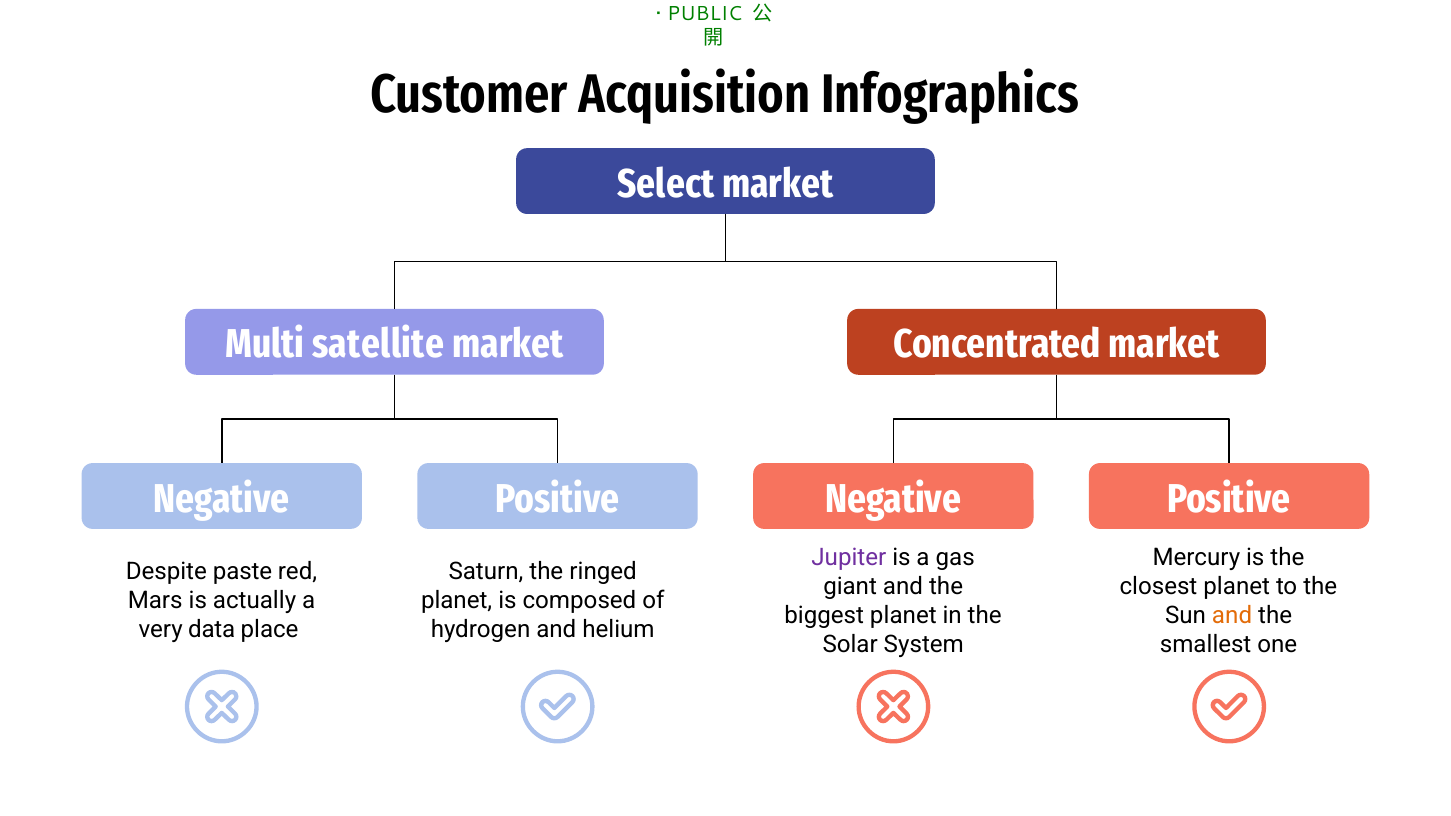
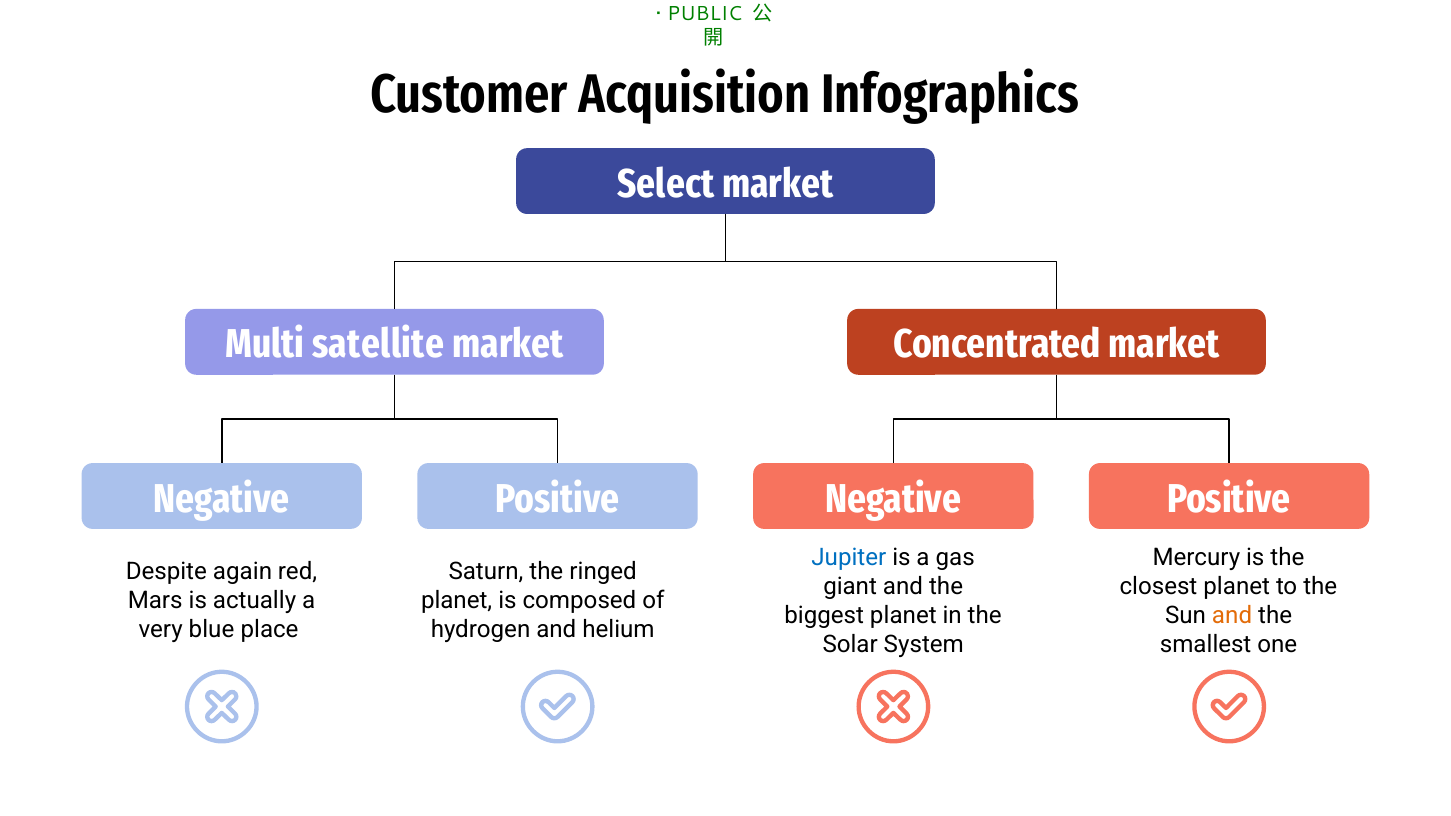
Jupiter colour: purple -> blue (849, 557)
paste: paste -> again (243, 572)
data: data -> blue (212, 630)
